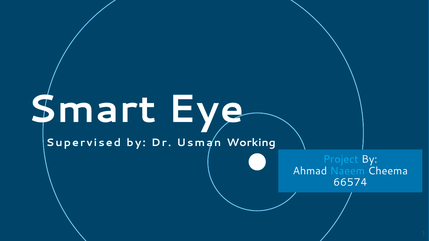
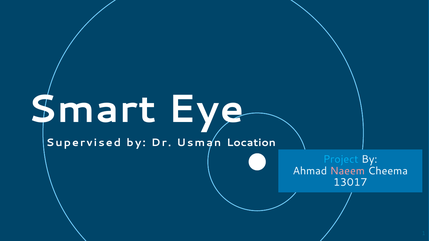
Working: Working -> Location (251, 143)
Naeem colour: light blue -> pink (347, 171)
66574: 66574 -> 13017 (350, 183)
